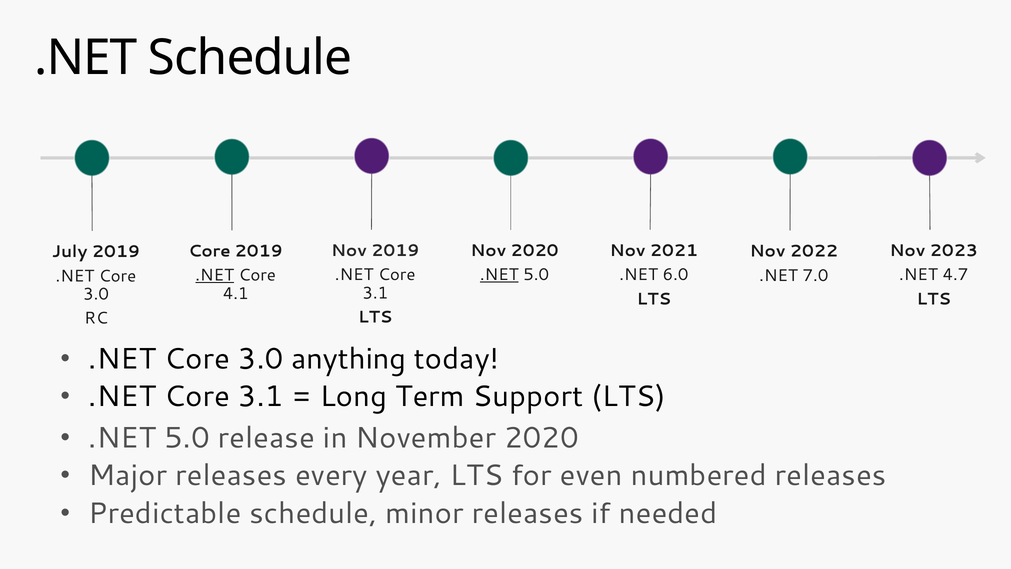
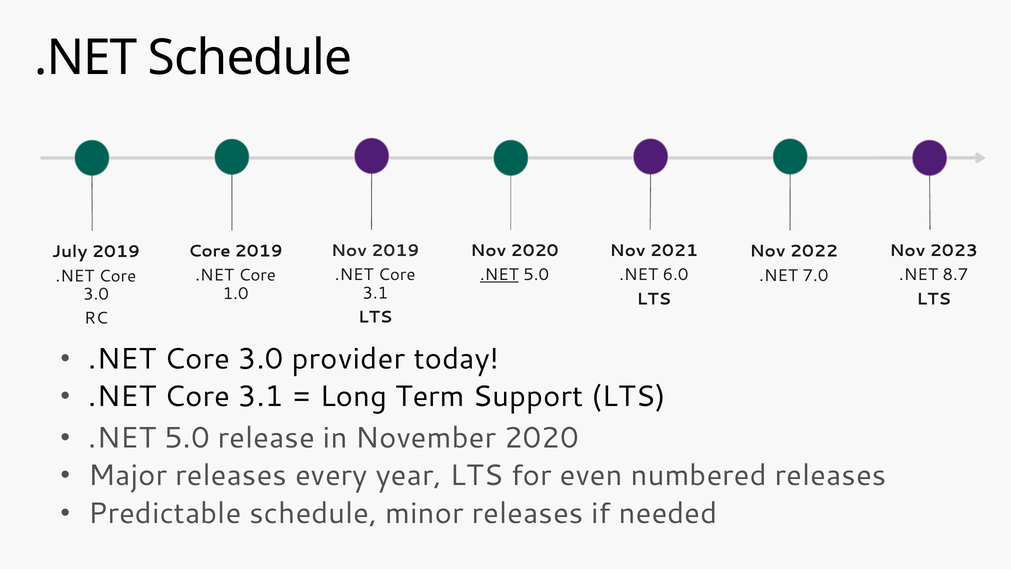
4.7: 4.7 -> 8.7 (955, 275)
.NET underline: present -> none (215, 275)
4.1: 4.1 -> 1.0 (236, 293)
anything: anything -> provider (348, 359)
